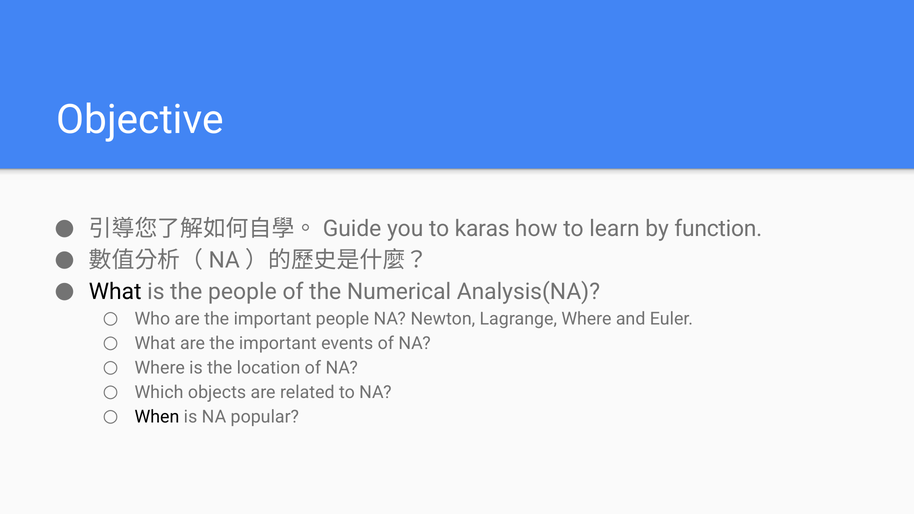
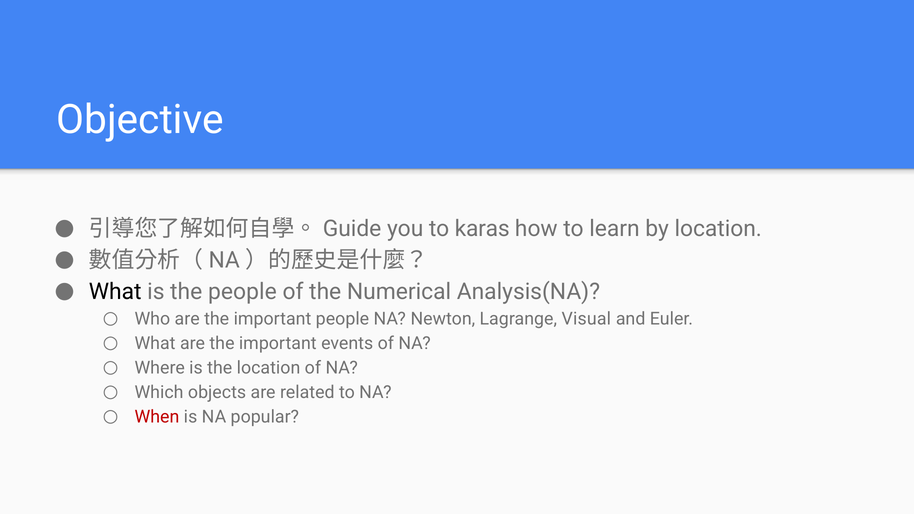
by function: function -> location (718, 229)
Lagrange Where: Where -> Visual (586, 319)
When colour: black -> red (157, 417)
